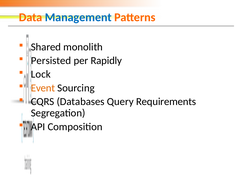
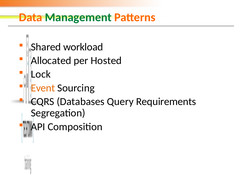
Management colour: blue -> green (78, 17)
monolith: monolith -> workload (83, 47)
Persisted: Persisted -> Allocated (51, 61)
Rapidly: Rapidly -> Hosted (106, 61)
